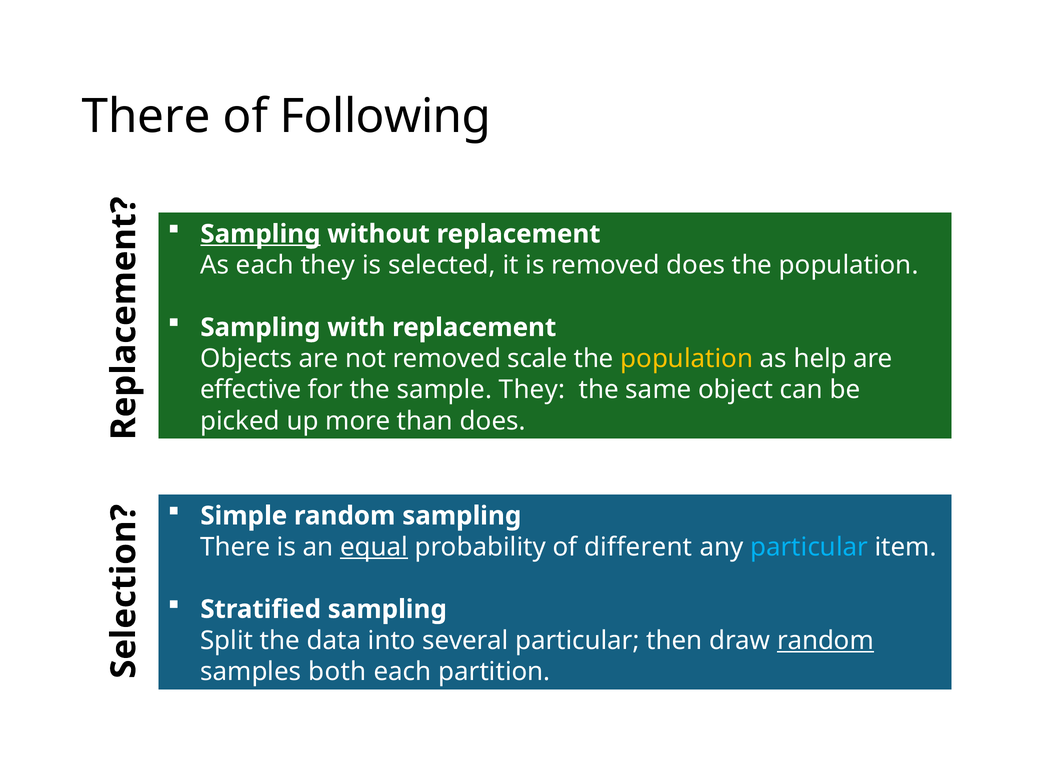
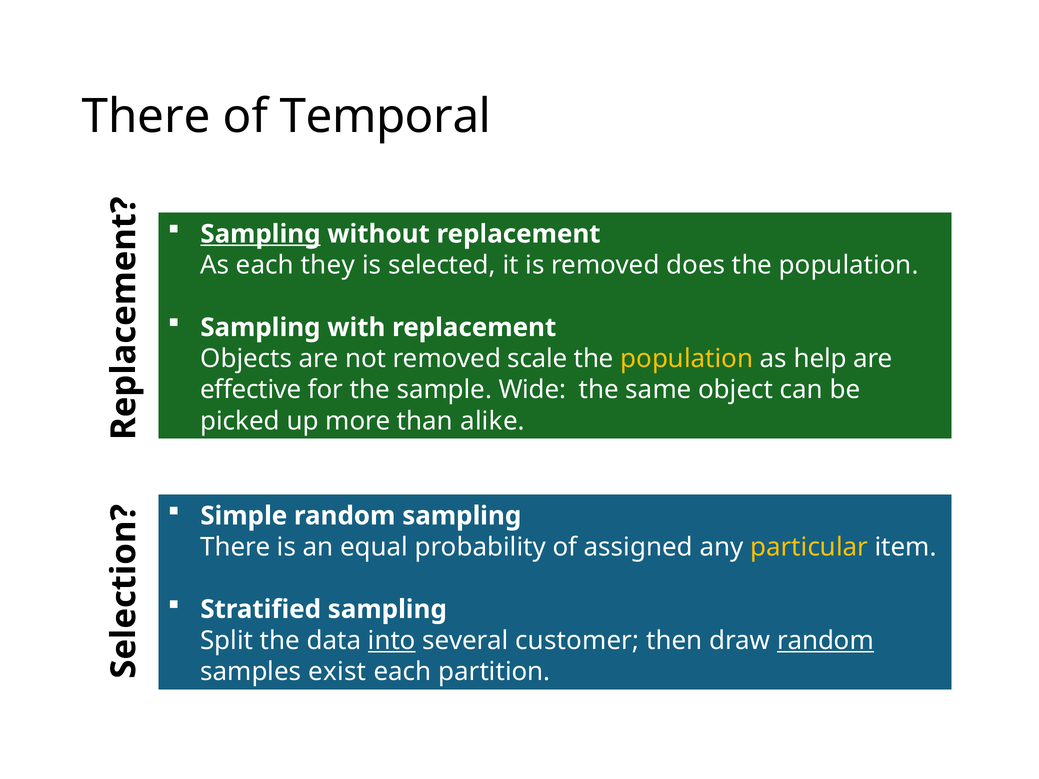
Following: Following -> Temporal (385, 116)
sample They: They -> Wide (532, 390)
than does: does -> alike (493, 421)
equal underline: present -> none (374, 547)
different: different -> assigned (638, 547)
particular colour: light blue -> yellow (809, 547)
into underline: none -> present (392, 641)
several particular: particular -> customer (577, 641)
both: both -> exist (337, 672)
